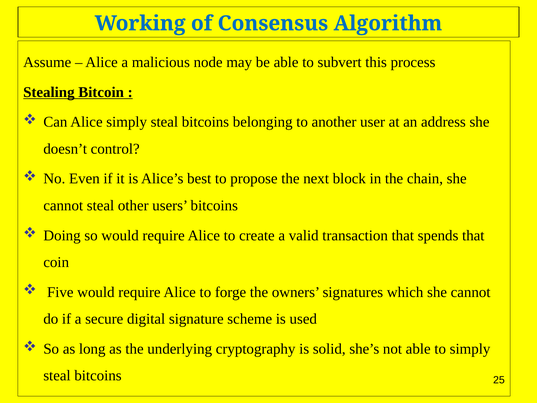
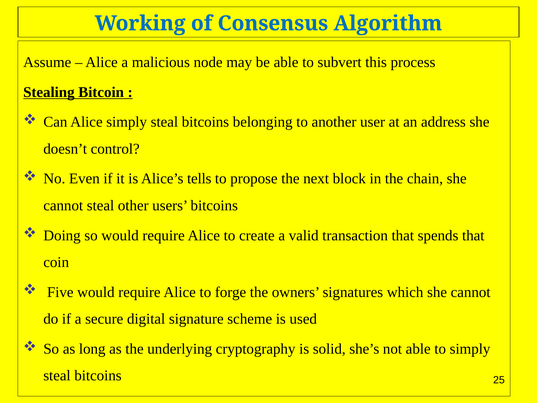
best: best -> tells (199, 179)
